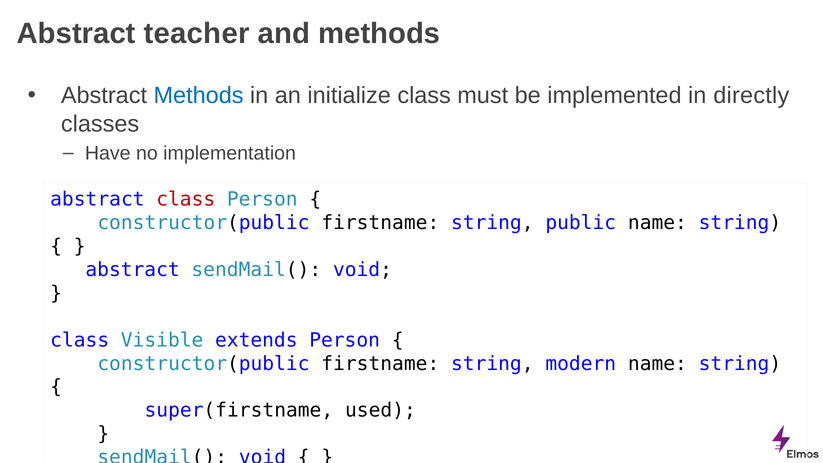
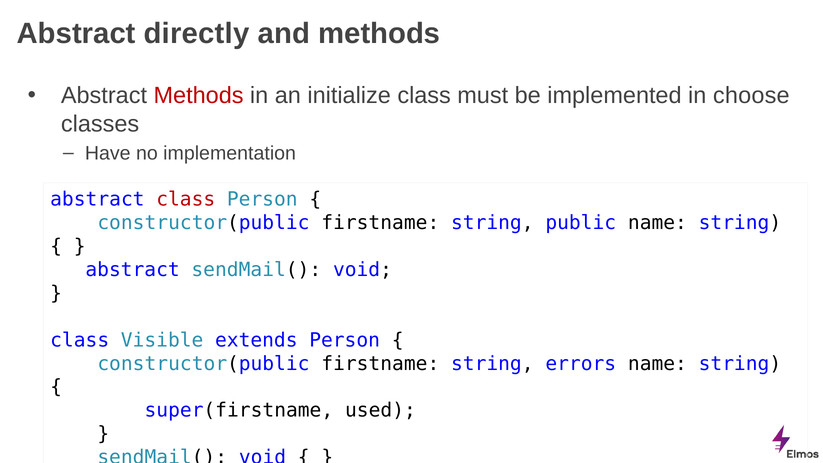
teacher: teacher -> directly (197, 33)
Methods colour: blue -> red (199, 96)
directly: directly -> choose (751, 96)
modern: modern -> errors (581, 364)
